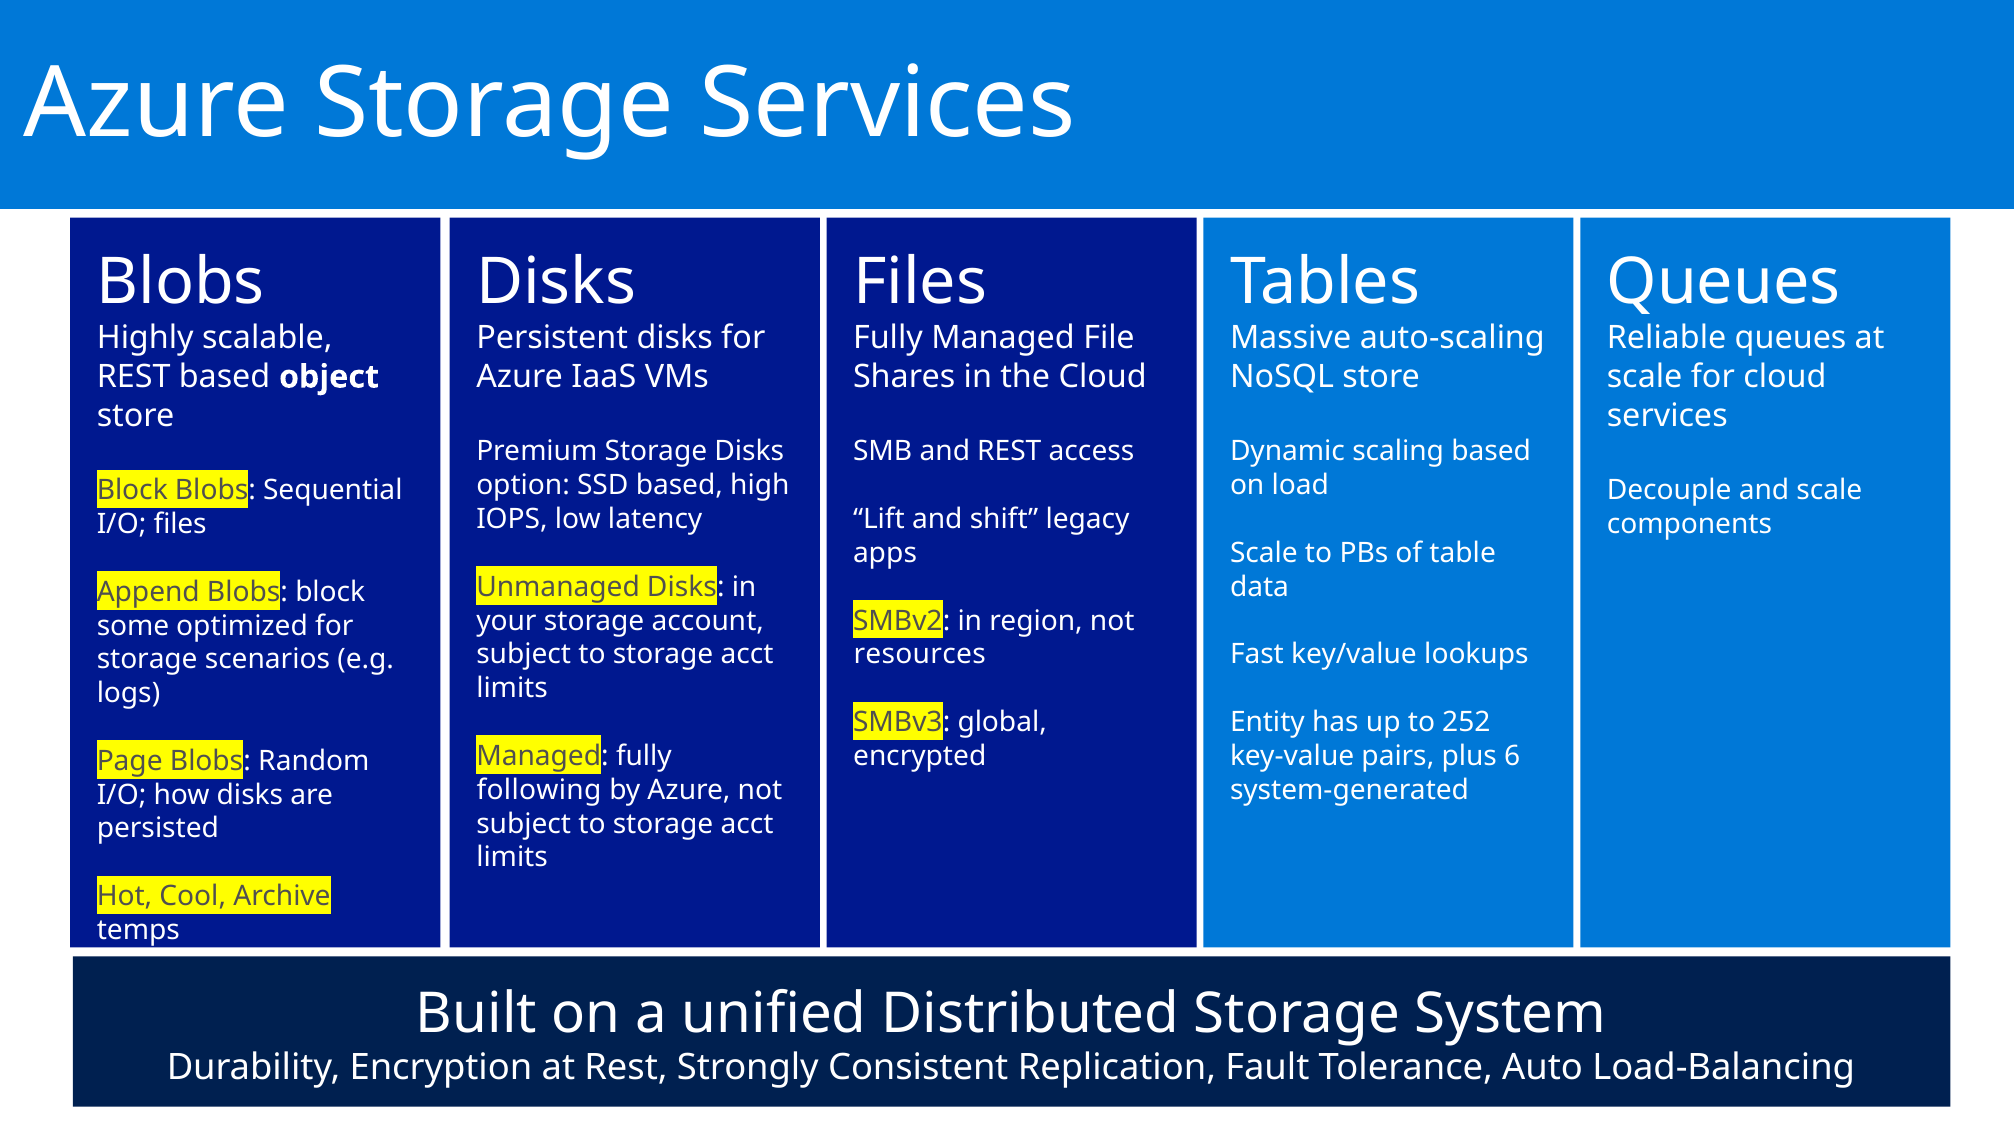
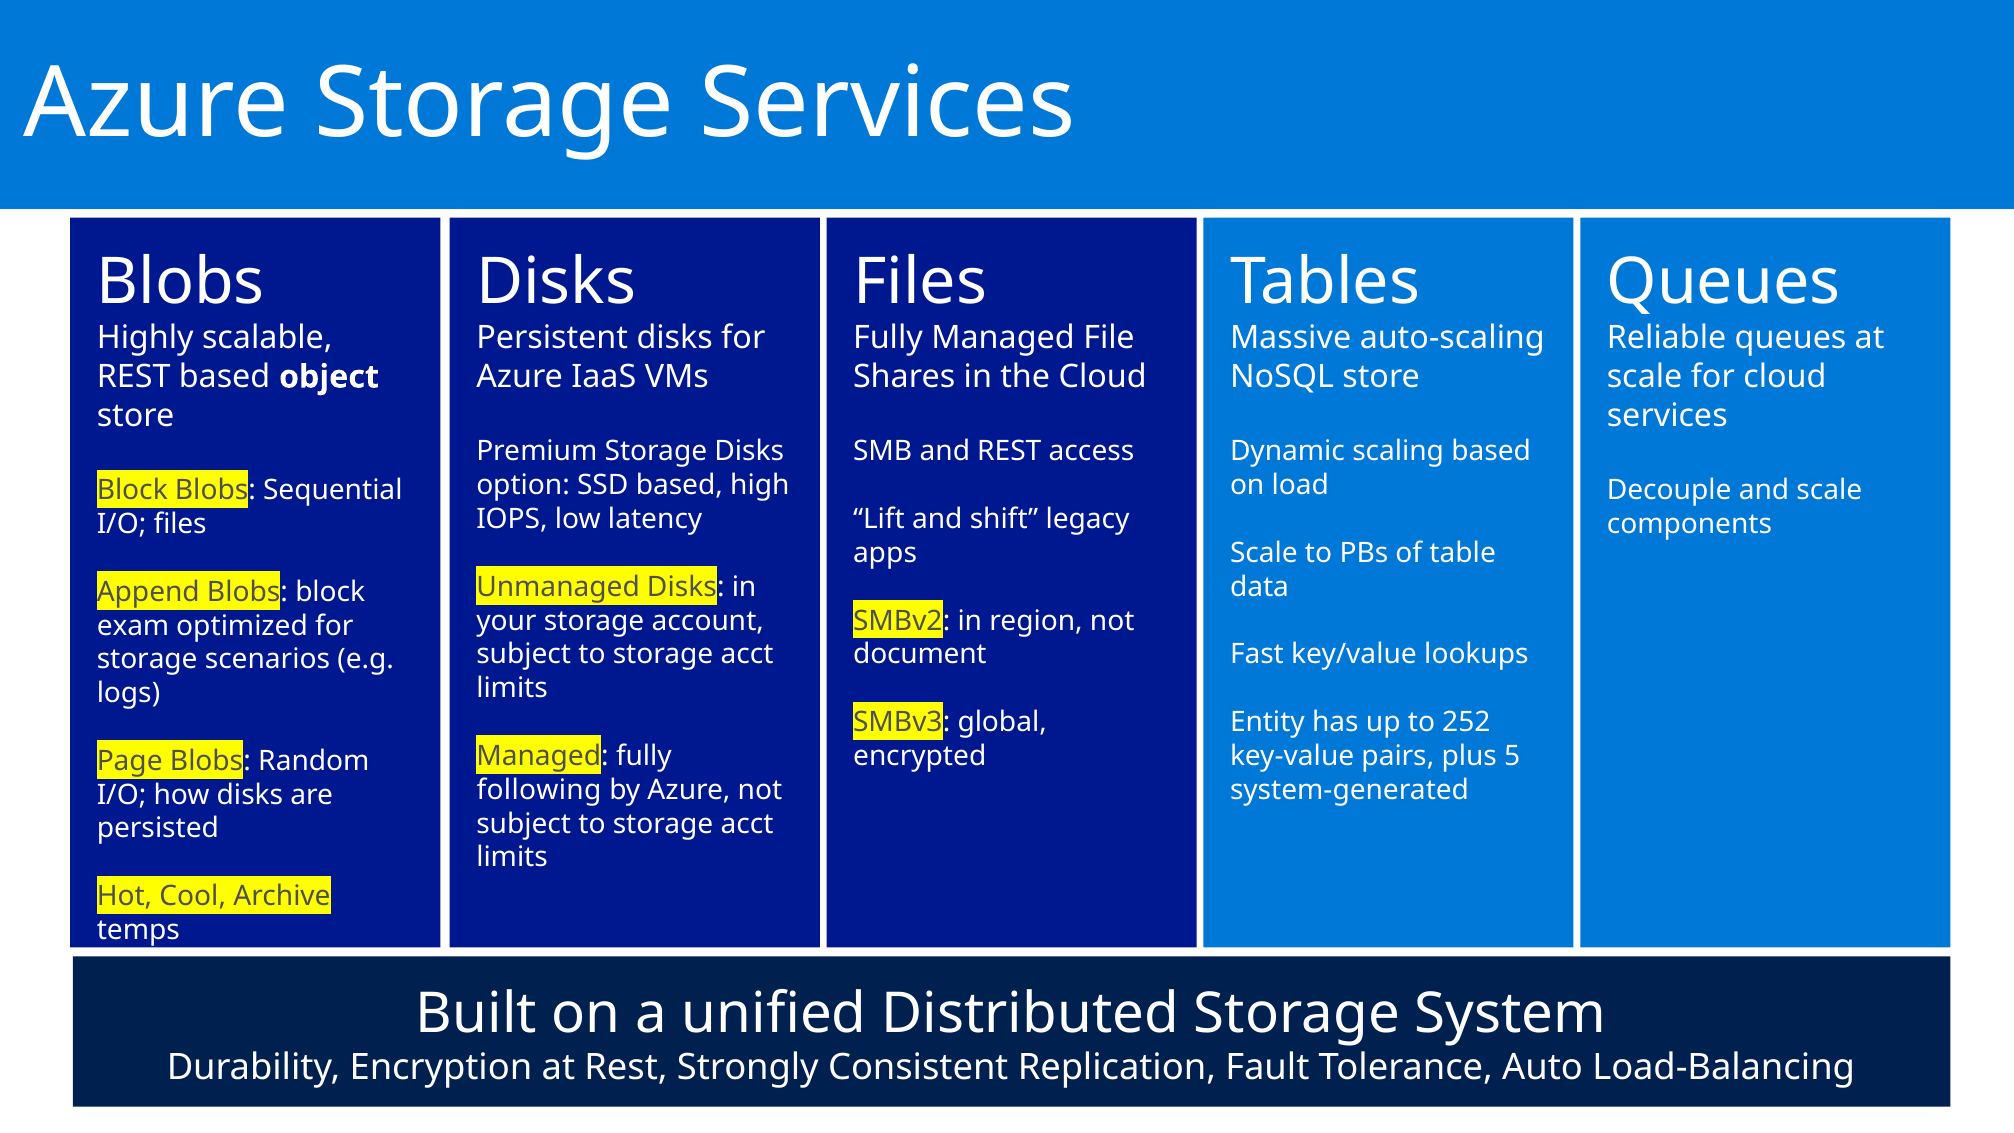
some: some -> exam (133, 626)
resources: resources -> document (920, 654)
6: 6 -> 5 (1512, 756)
